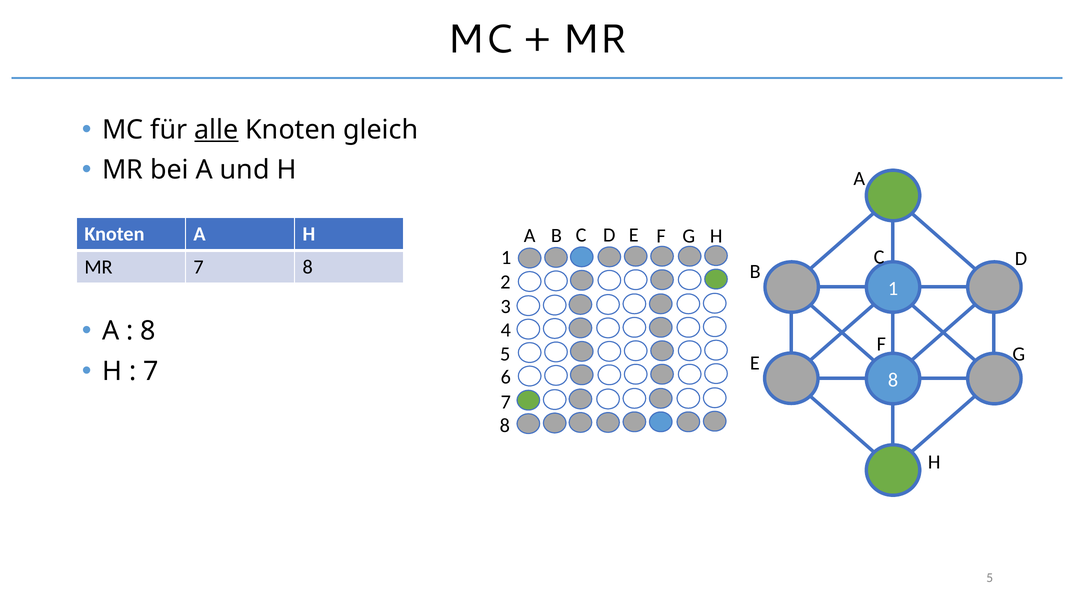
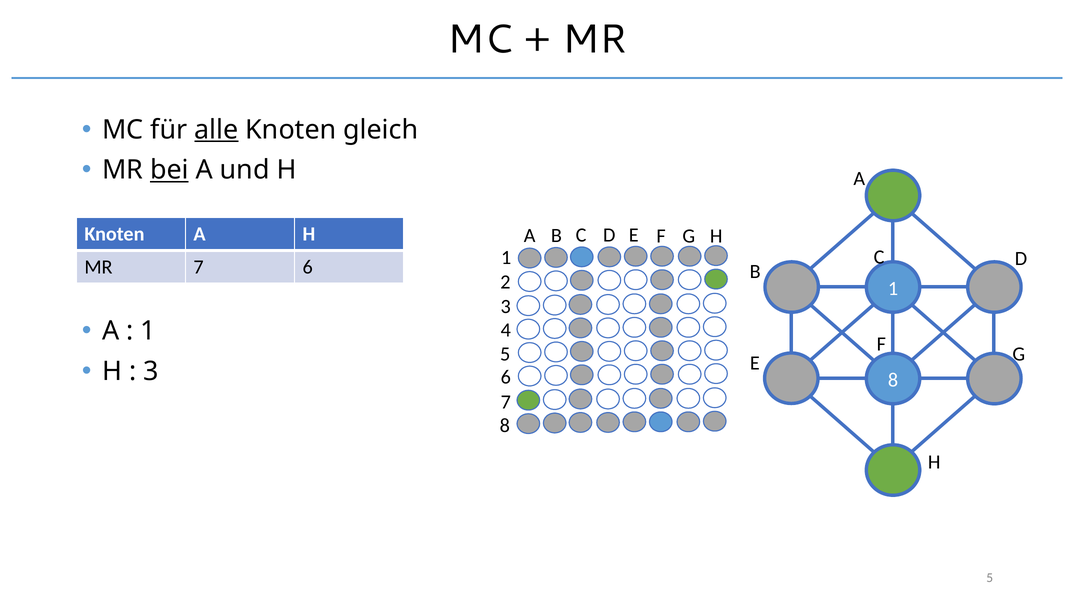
bei underline: none -> present (169, 170)
7 8: 8 -> 6 (308, 267)
8: 8 -> 1 (148, 331)
7: 7 -> 3 (151, 371)
